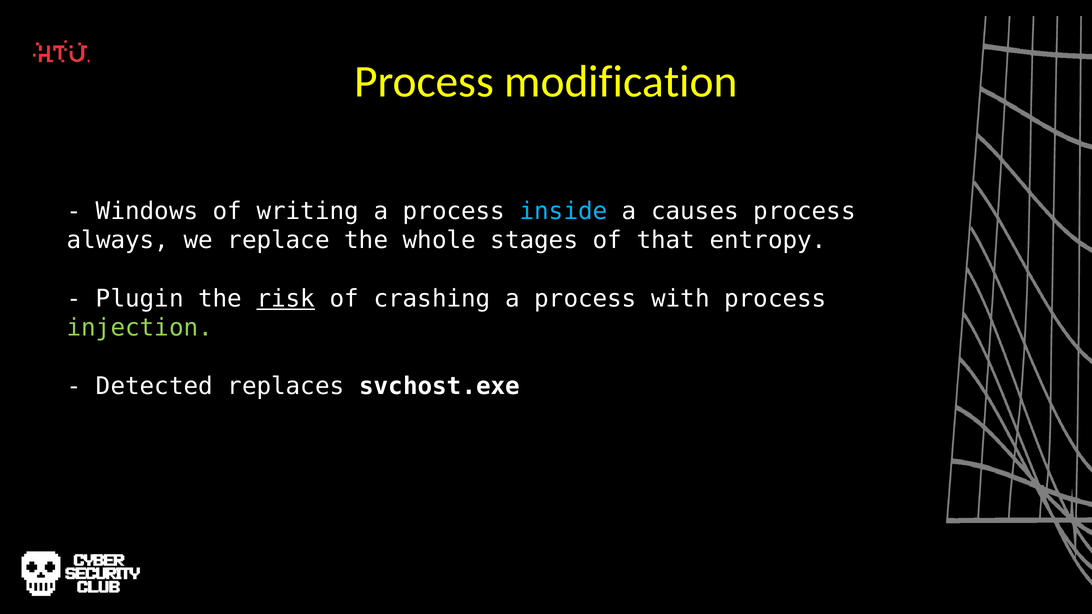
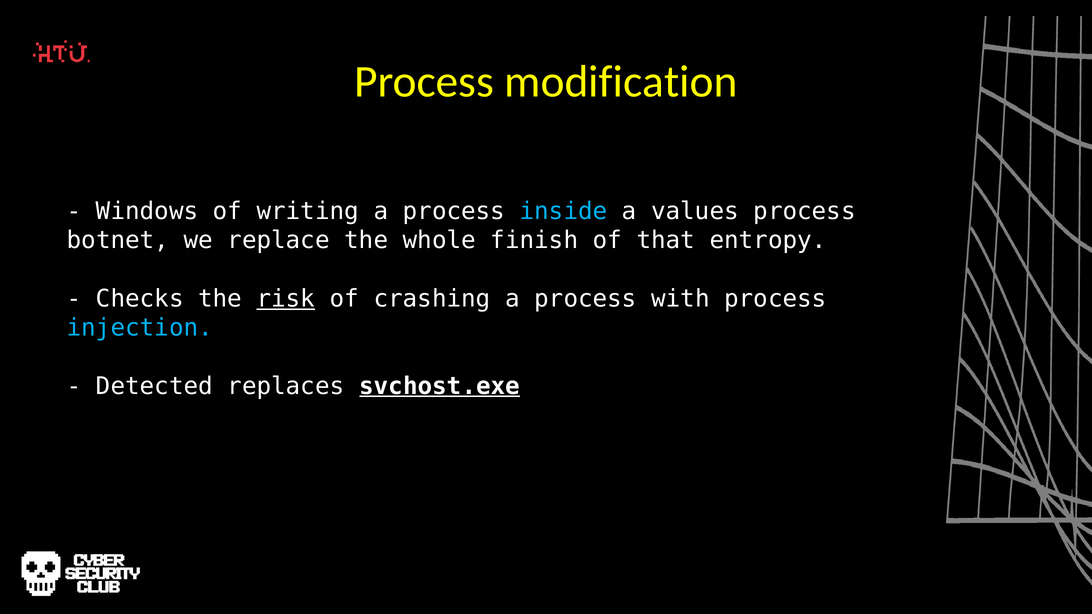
causes: causes -> values (695, 211)
always: always -> botnet (118, 241)
stages: stages -> finish (534, 241)
Plugin: Plugin -> Checks (140, 299)
injection colour: light green -> light blue (140, 328)
svchost.exe underline: none -> present (440, 386)
